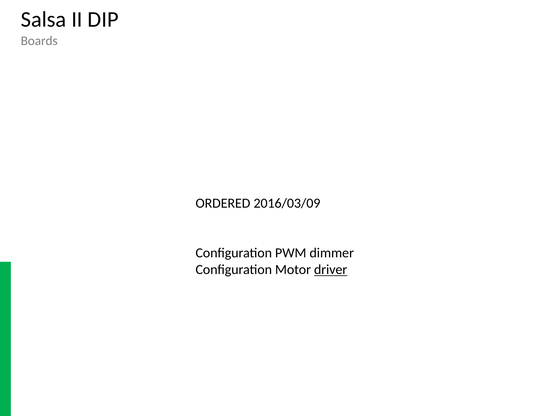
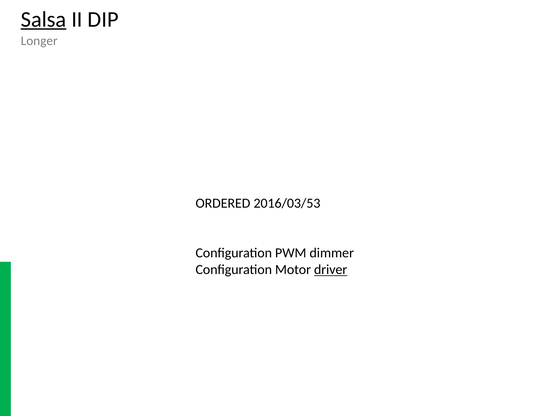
Salsa underline: none -> present (44, 19)
Boards: Boards -> Longer (39, 41)
2016/03/09: 2016/03/09 -> 2016/03/53 (287, 203)
